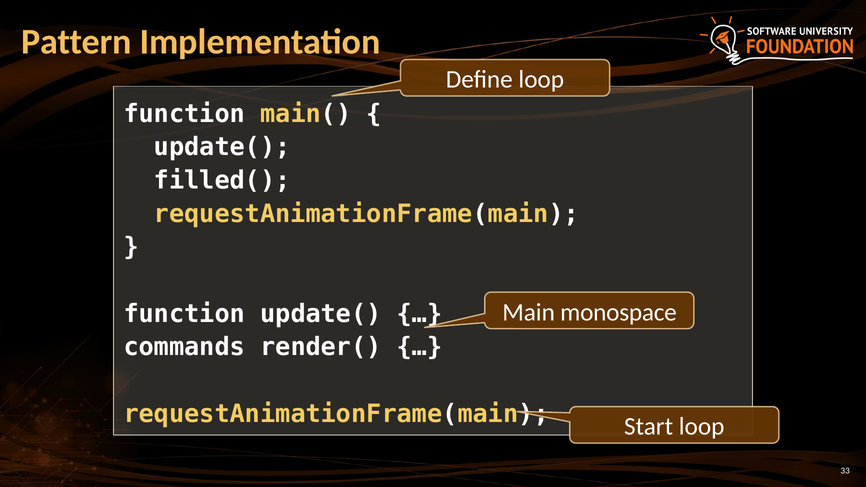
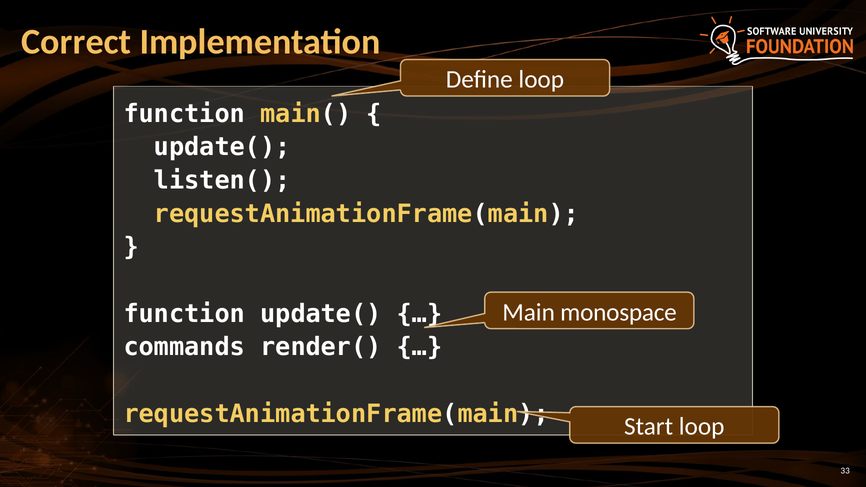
Pattern: Pattern -> Correct (76, 42)
filled(: filled( -> listen( (222, 181)
